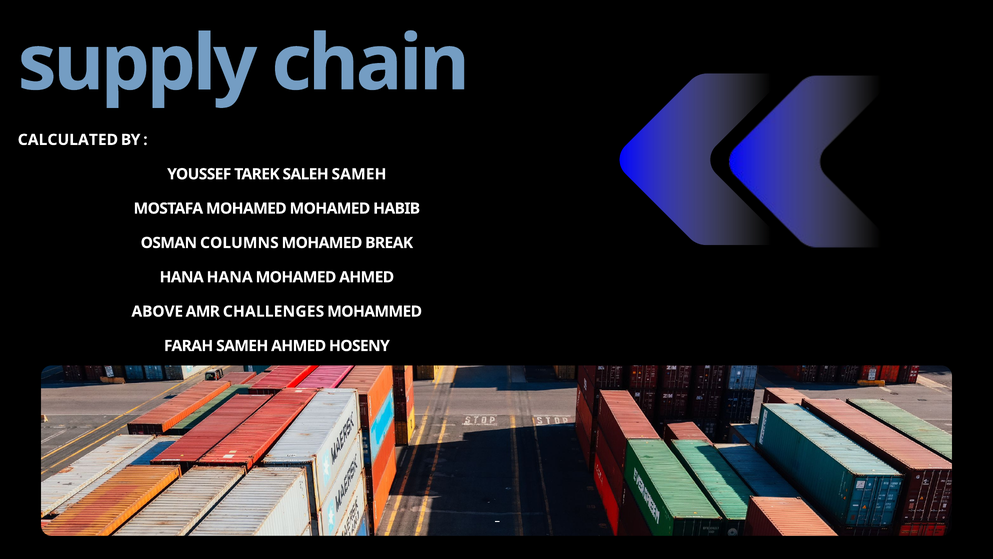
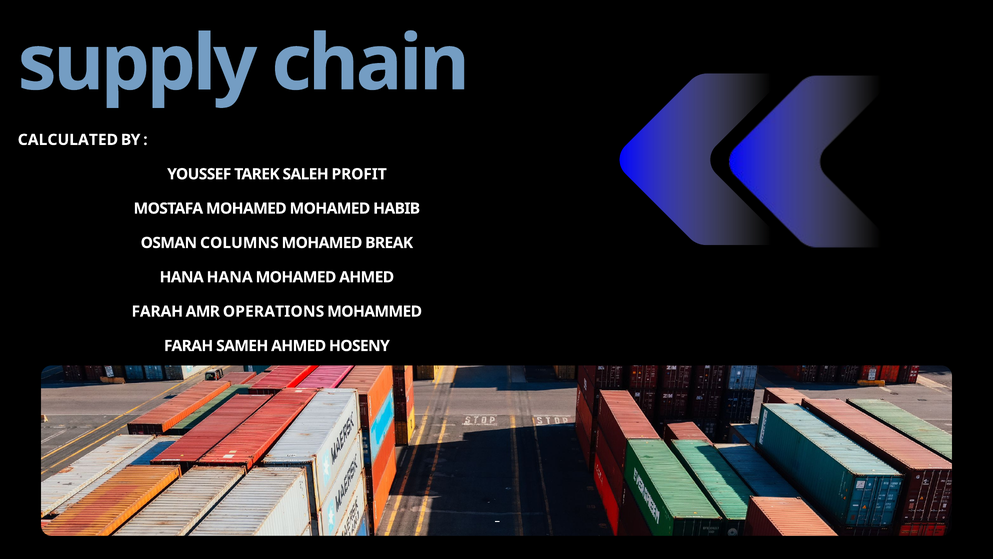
SALEH SAMEH: SAMEH -> PROFIT (359, 174)
ABOVE: ABOVE -> FARAH (157, 311)
CHALLENGES: CHALLENGES -> OPERATIONS (274, 311)
